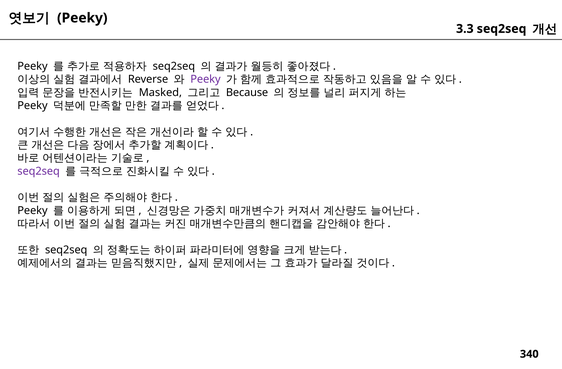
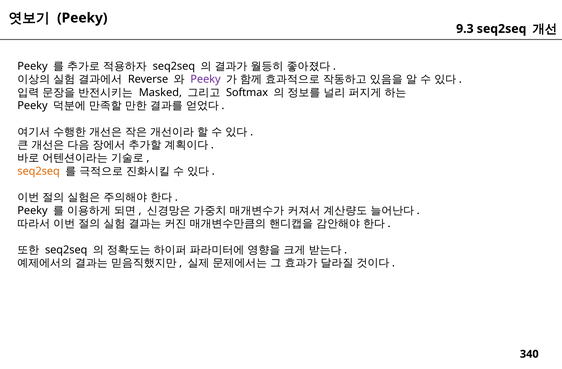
3.3: 3.3 -> 9.3 (465, 29)
Because: Because -> Softmax (247, 92)
seq2seq colour: purple -> orange (39, 171)
